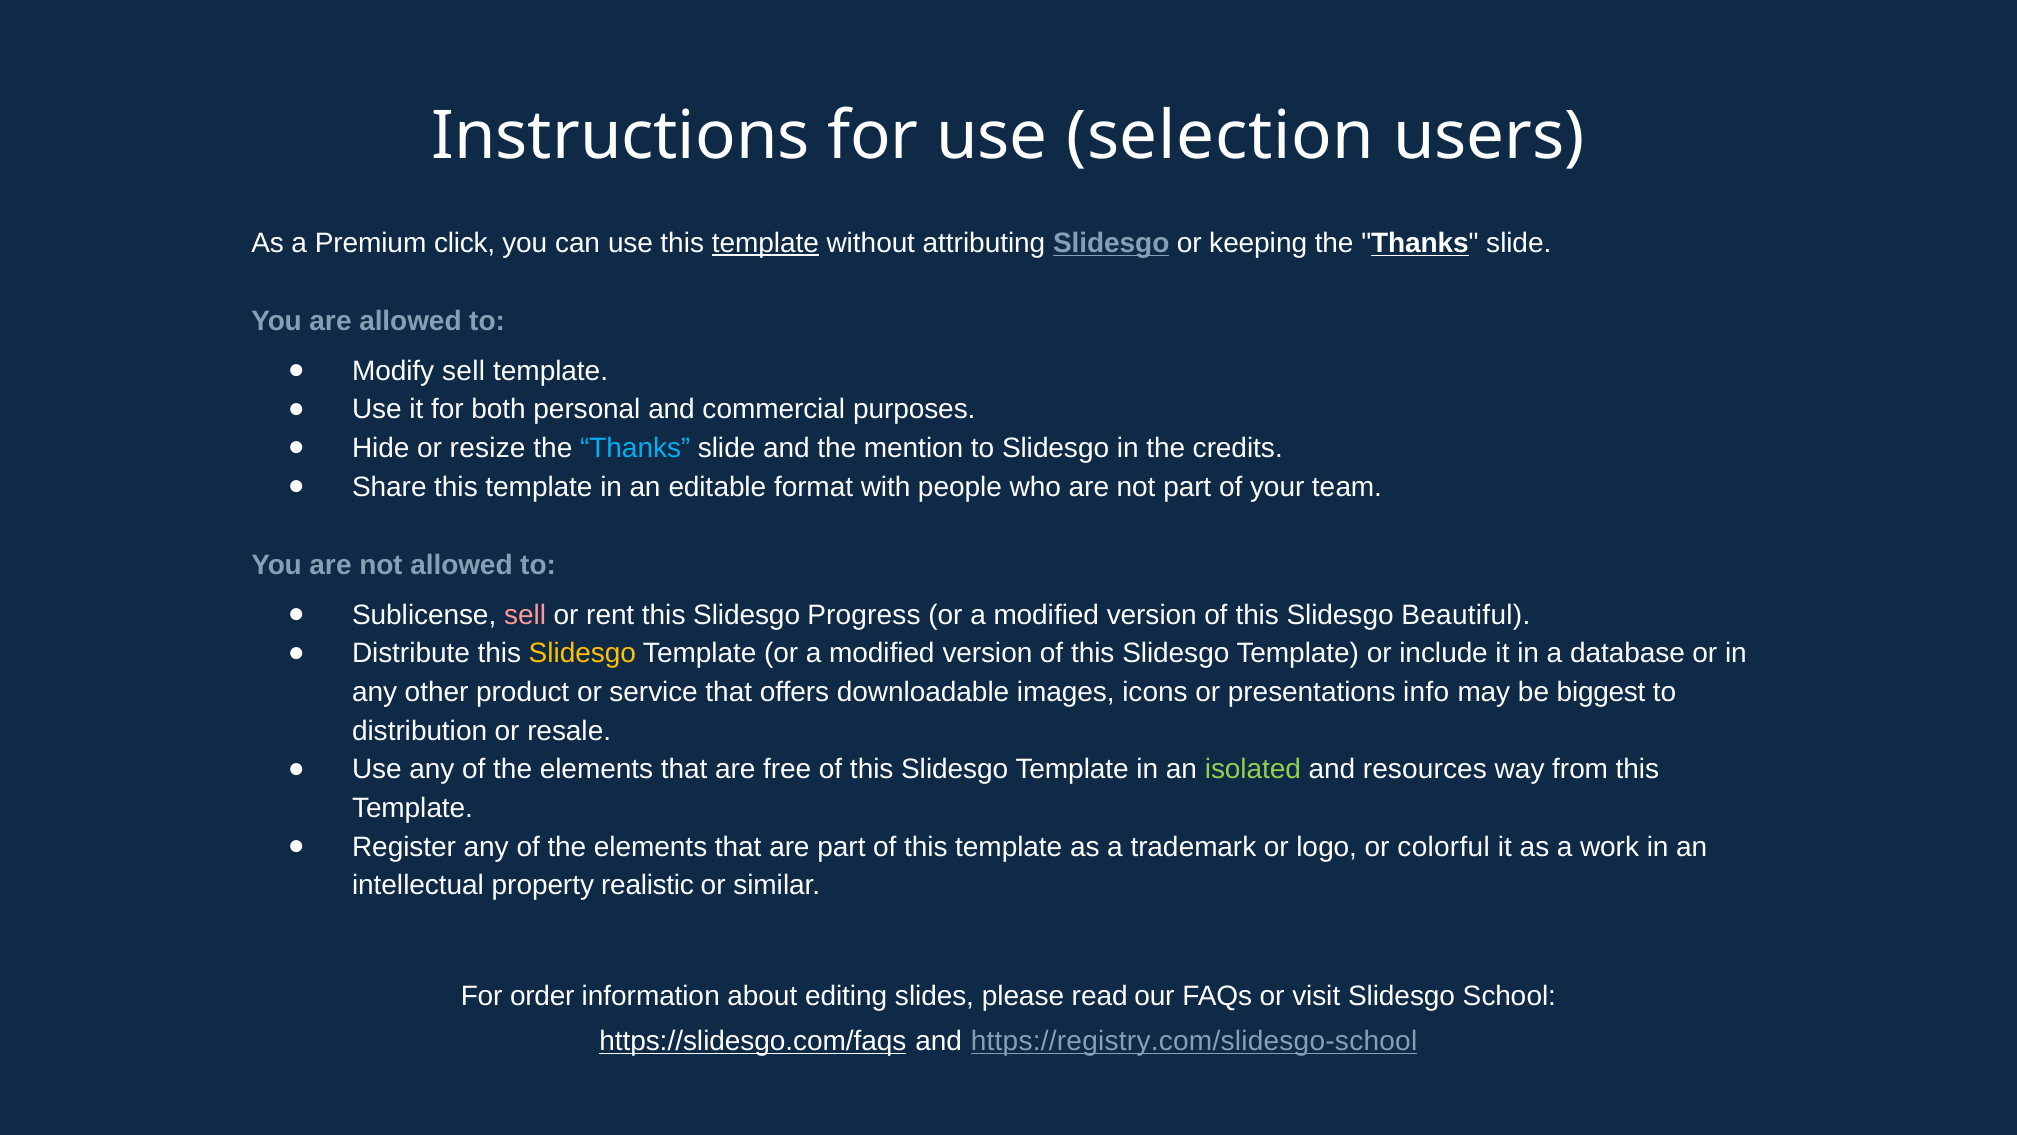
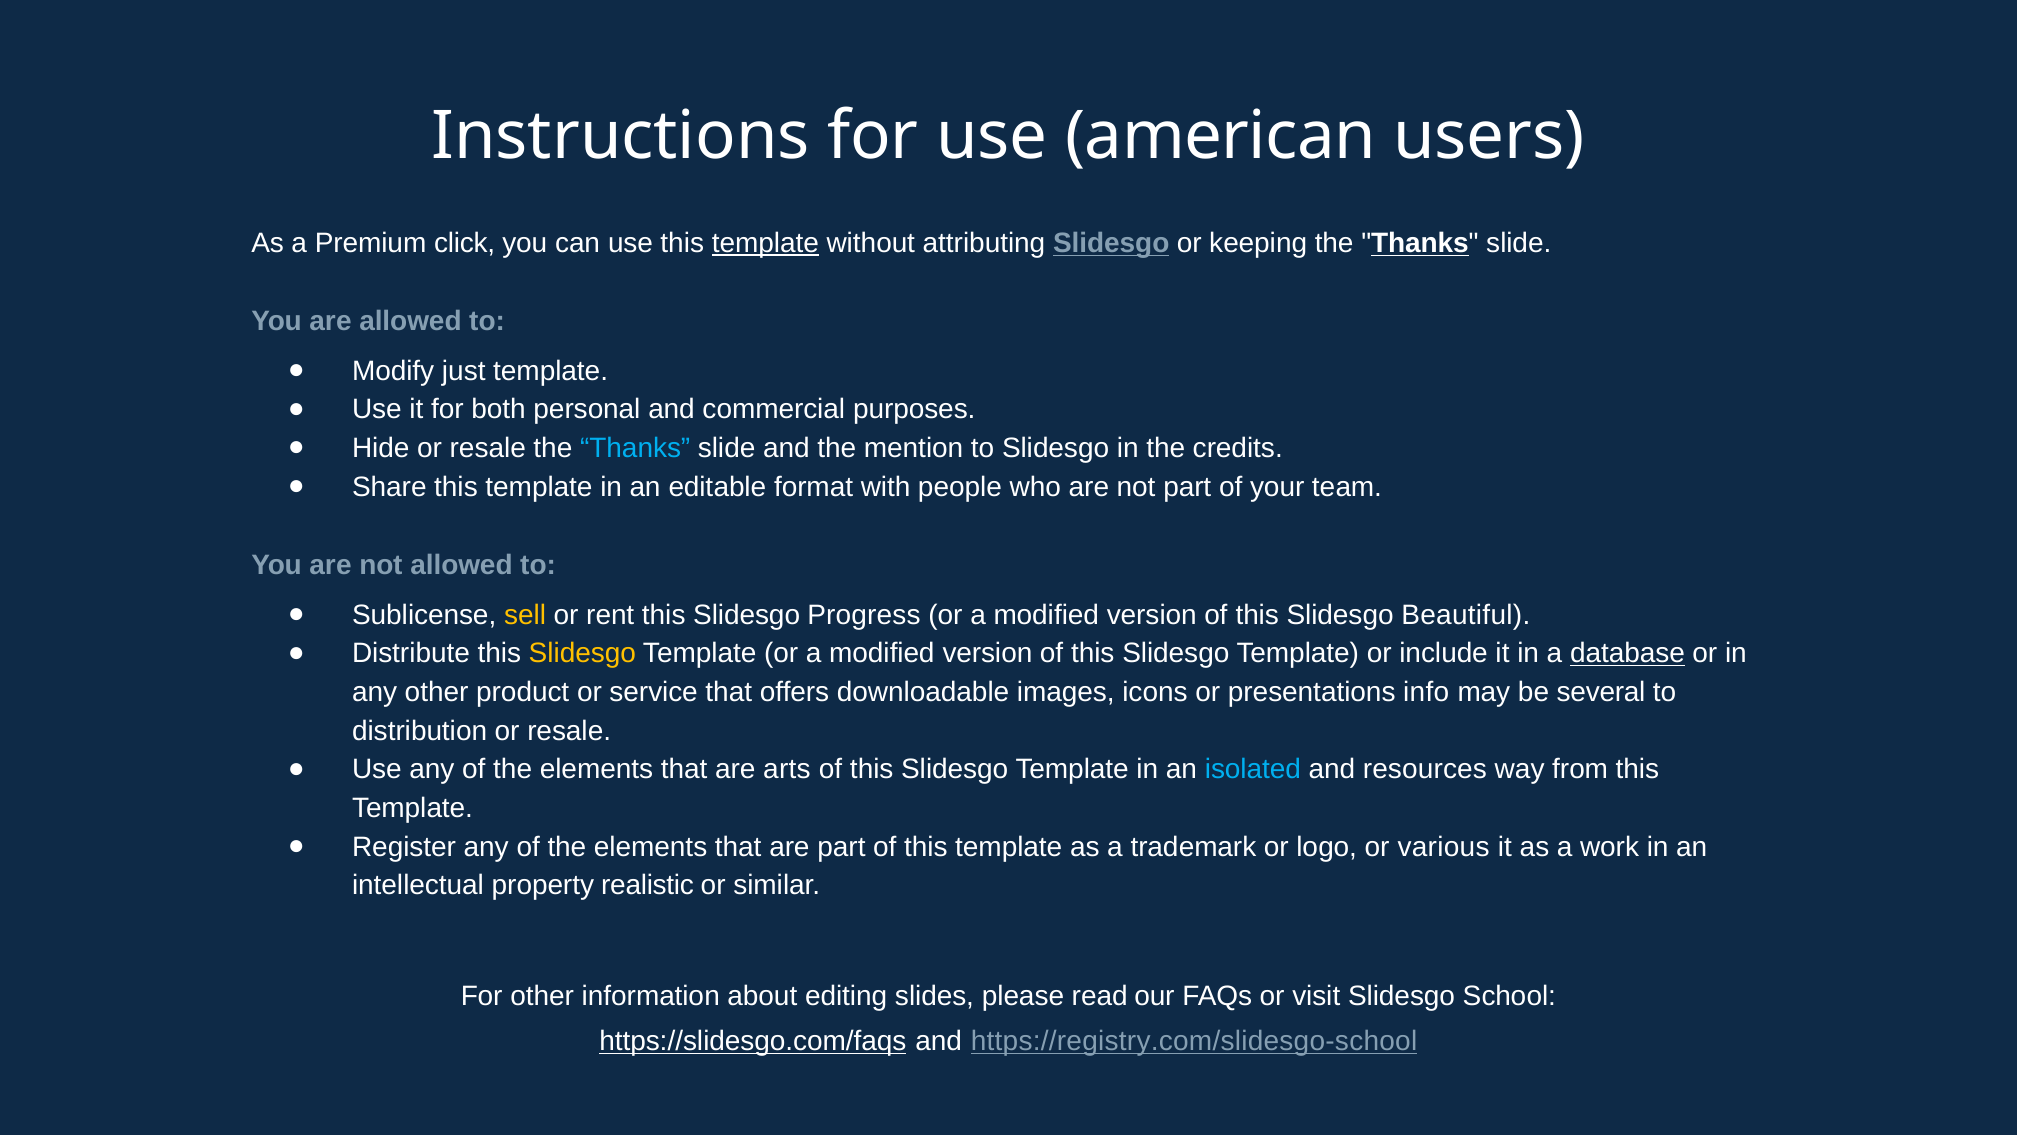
selection: selection -> american (1221, 137)
Modify sell: sell -> just (464, 371)
Hide or resize: resize -> resale (488, 448)
sell colour: pink -> yellow (525, 615)
database underline: none -> present (1627, 653)
biggest: biggest -> several (1601, 692)
free: free -> arts (787, 769)
isolated colour: light green -> light blue (1253, 769)
colorful: colorful -> various (1444, 847)
For order: order -> other (542, 996)
